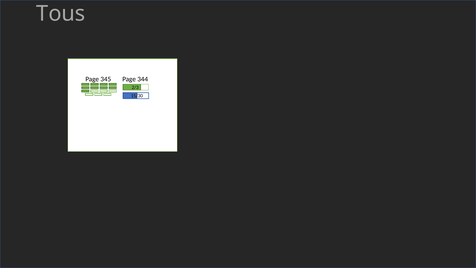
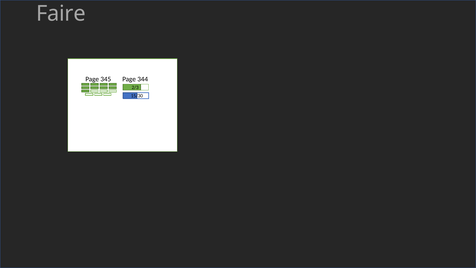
Tous: Tous -> Faire (61, 14)
